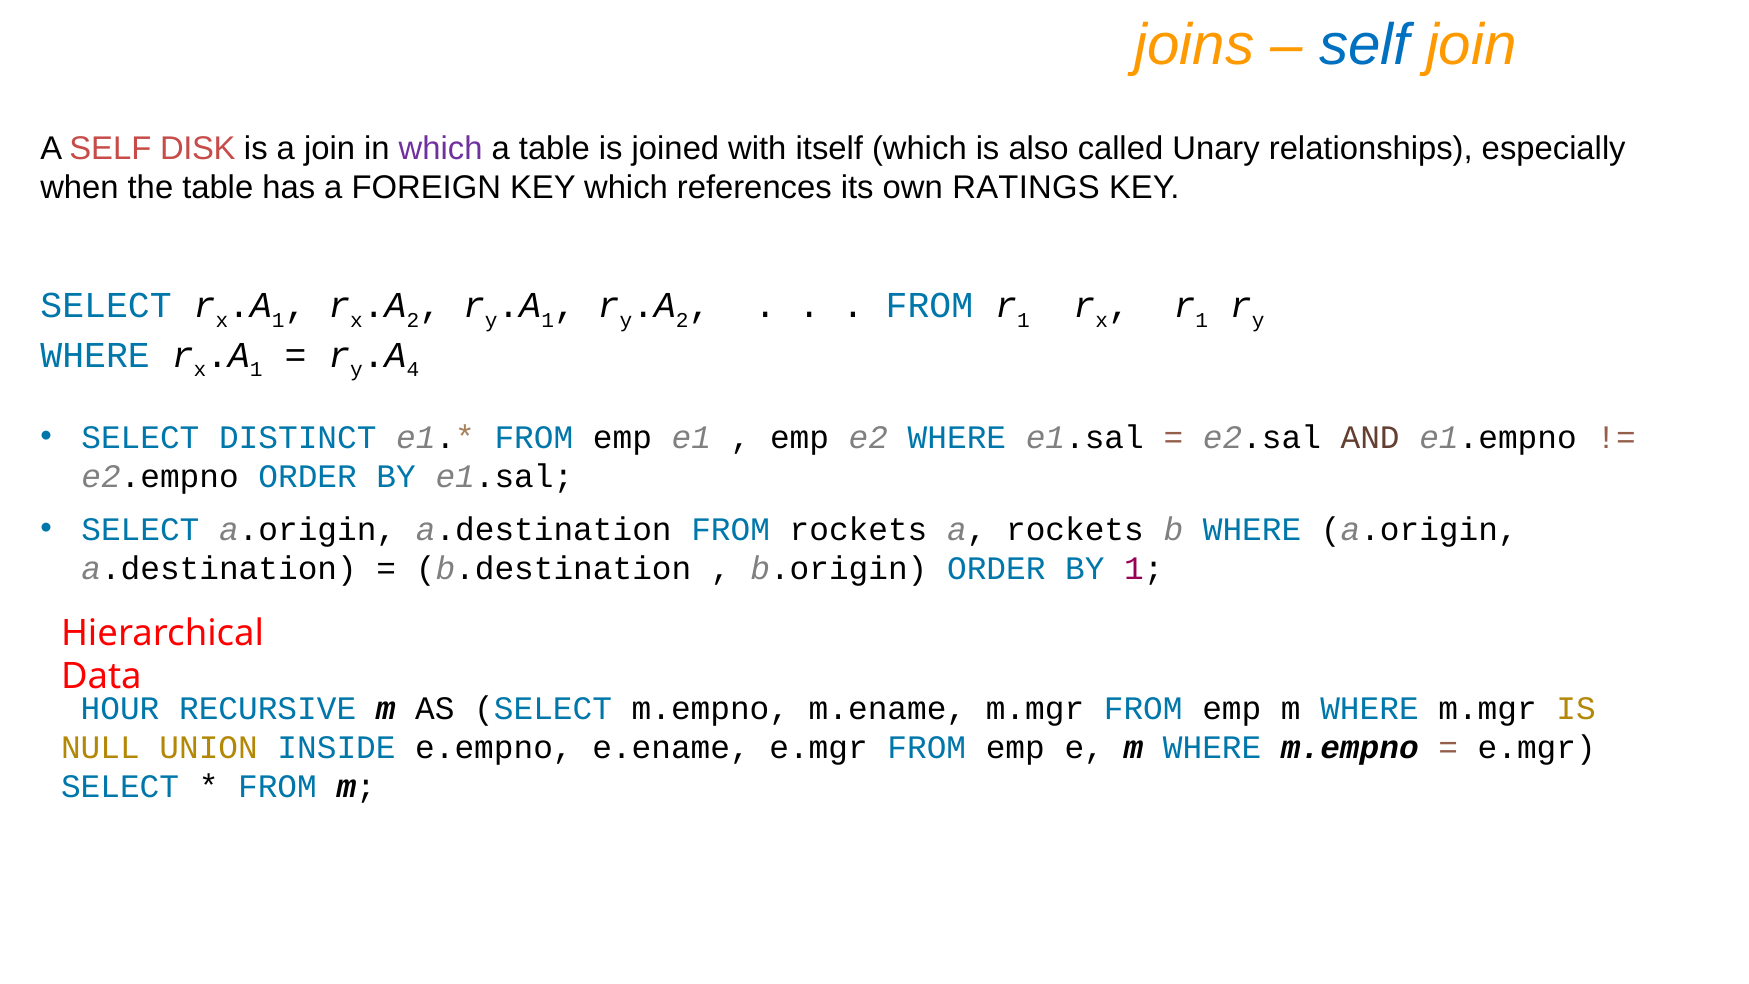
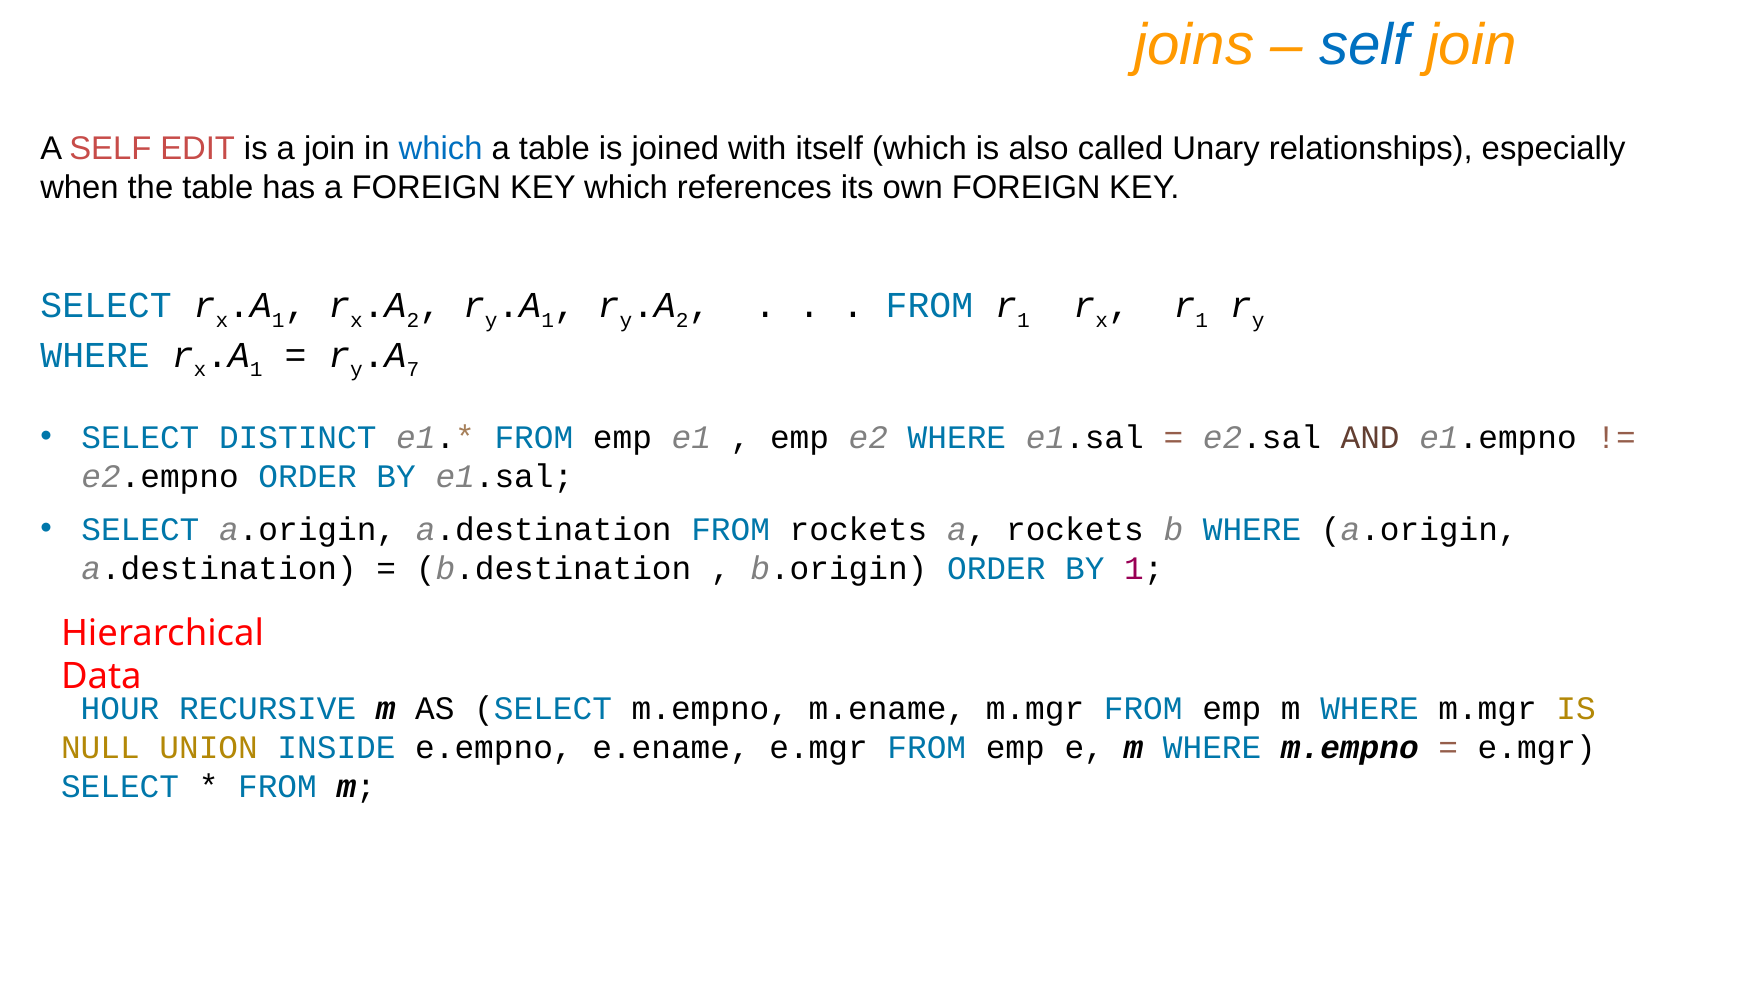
DISK: DISK -> EDIT (198, 149)
which colour: purple -> blue (441, 149)
own RATINGS: RATINGS -> FOREIGN (1026, 188)
4: 4 -> 7 (413, 370)
